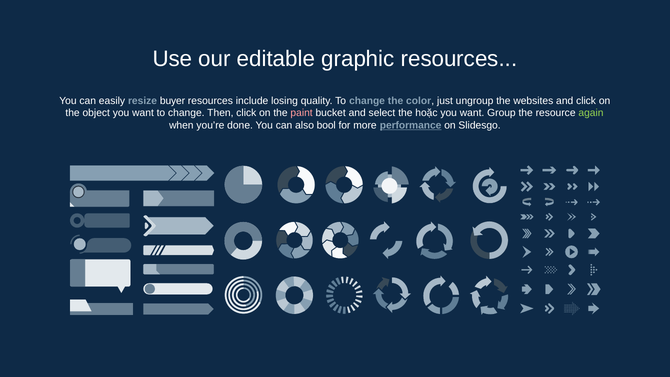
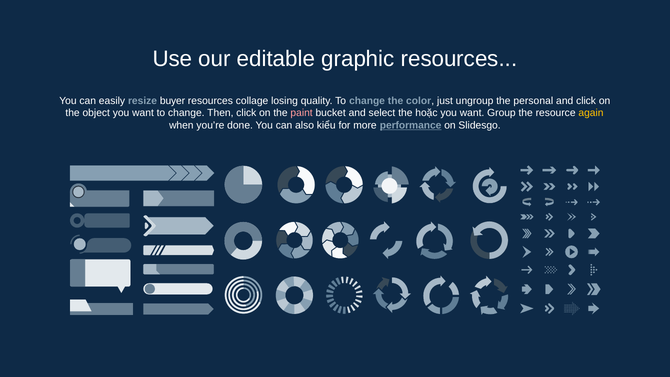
include: include -> collage (252, 101)
websites: websites -> personal (533, 101)
again colour: light green -> yellow (591, 113)
bool: bool -> kiểu (326, 125)
